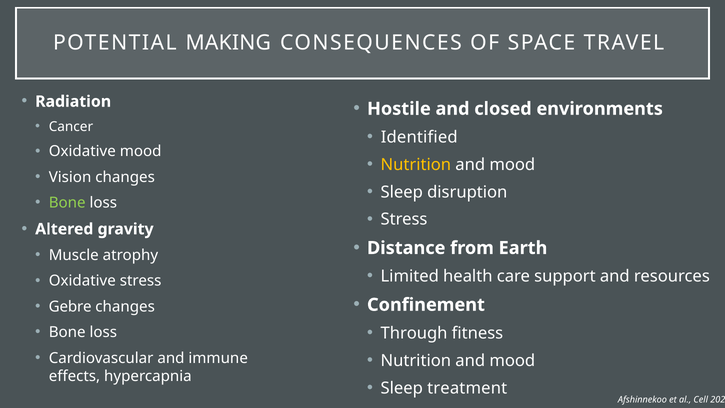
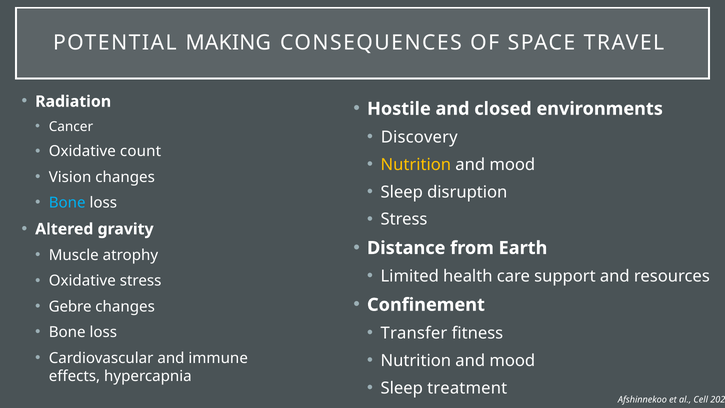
Identified: Identified -> Discovery (419, 137)
Oxidative mood: mood -> count (141, 151)
Bone colour: light green -> light blue (67, 203)
Through: Through -> Transfer (414, 333)
